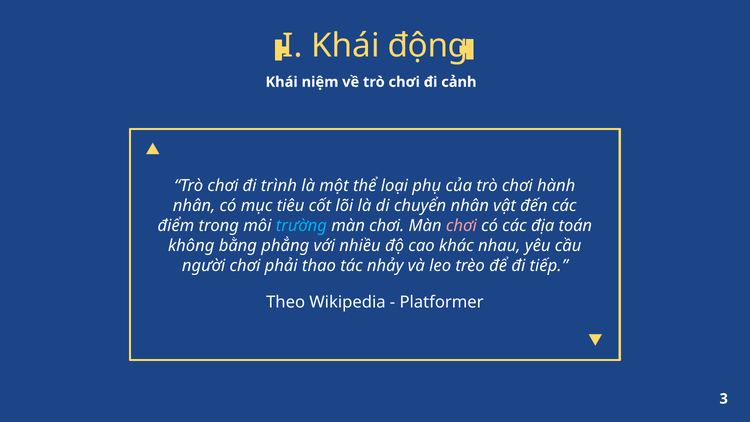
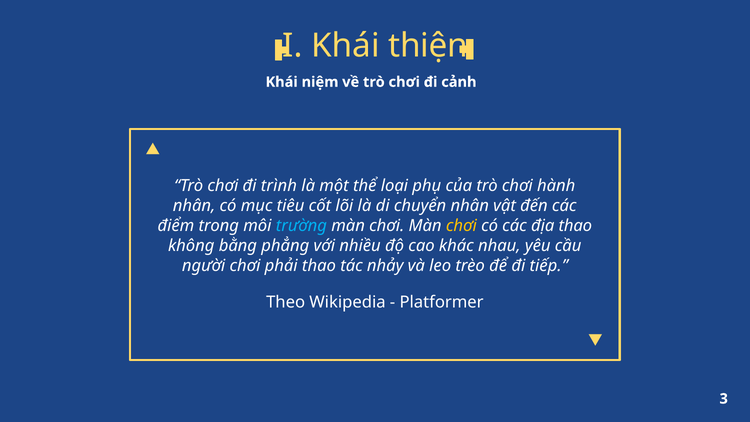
động: động -> thiện (428, 46)
chơi colour: pink -> yellow (461, 226)
địa toán: toán -> thao (575, 226)
